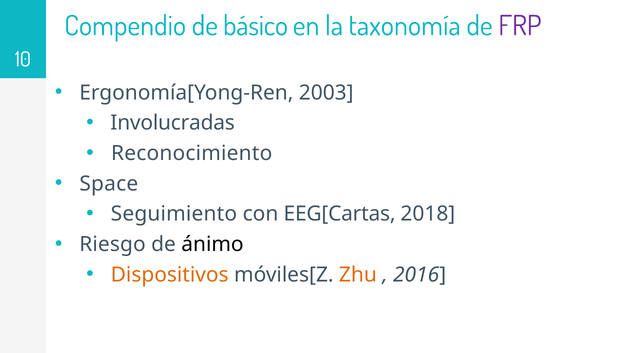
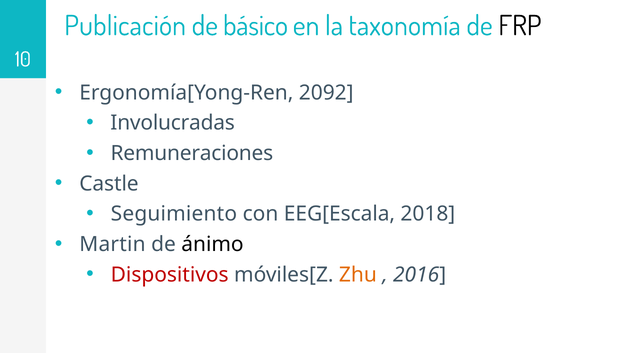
Compendio: Compendio -> Publicación (125, 26)
FRP colour: purple -> black (520, 26)
2003: 2003 -> 2092 (326, 93)
Reconocimiento: Reconocimiento -> Remuneraciones (192, 153)
Space: Space -> Castle (109, 184)
EEG[Cartas: EEG[Cartas -> EEG[Escala (339, 214)
Riesgo: Riesgo -> Martin (112, 245)
Dispositivos colour: orange -> red (170, 275)
